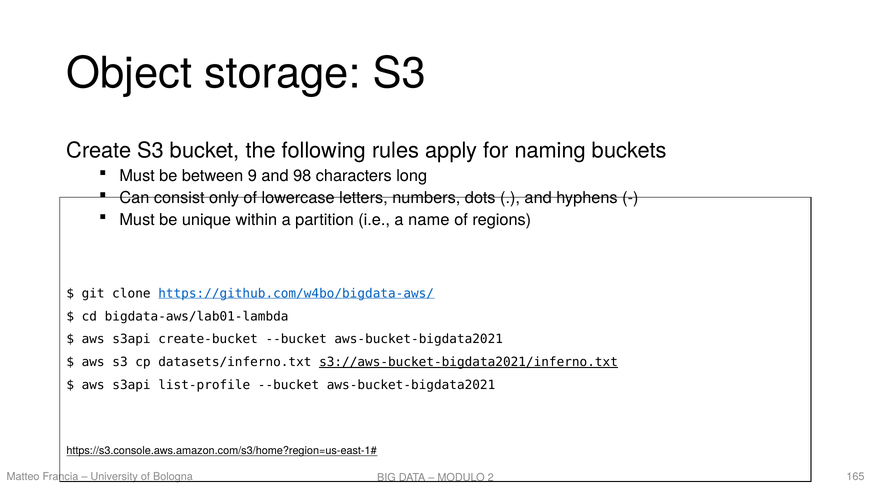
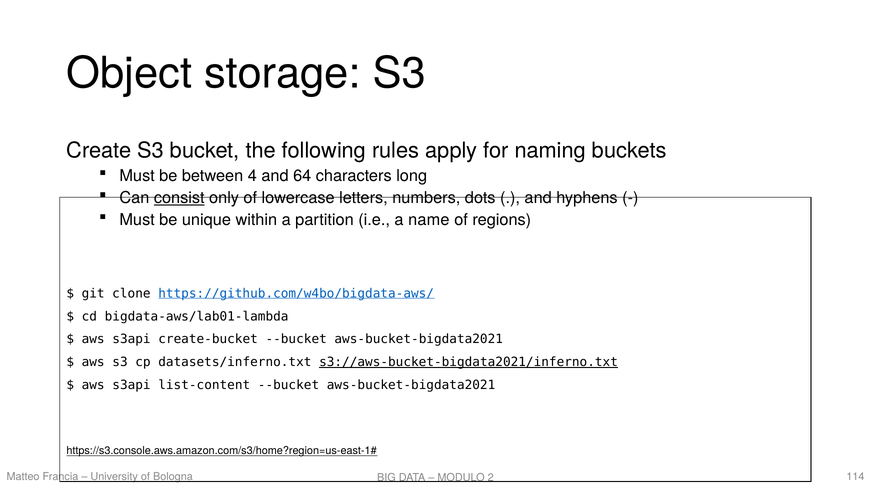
9: 9 -> 4 (252, 176)
98: 98 -> 64 (302, 176)
consist underline: none -> present (179, 198)
list-profile: list-profile -> list-content (204, 385)
165: 165 -> 114 (855, 476)
